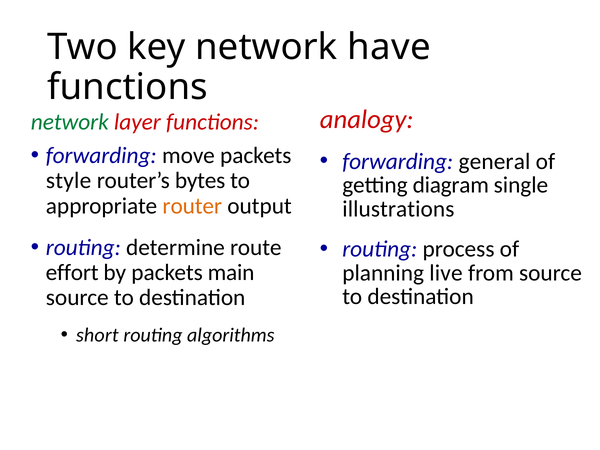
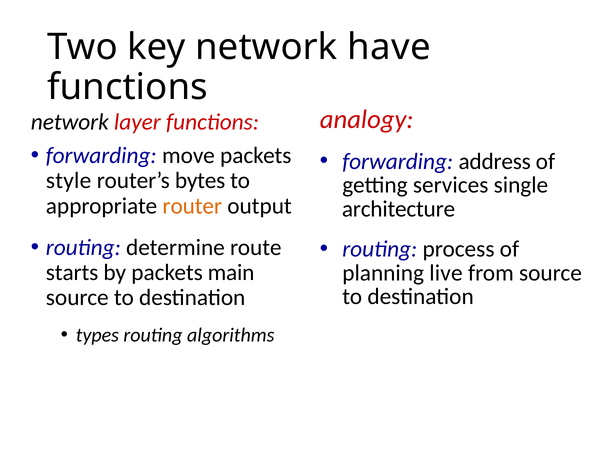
network colour: green -> black (70, 122)
general: general -> address (495, 161)
diagram: diagram -> services (451, 185)
illustrations: illustrations -> architecture (399, 209)
effort: effort -> starts (72, 273)
short: short -> types (97, 335)
